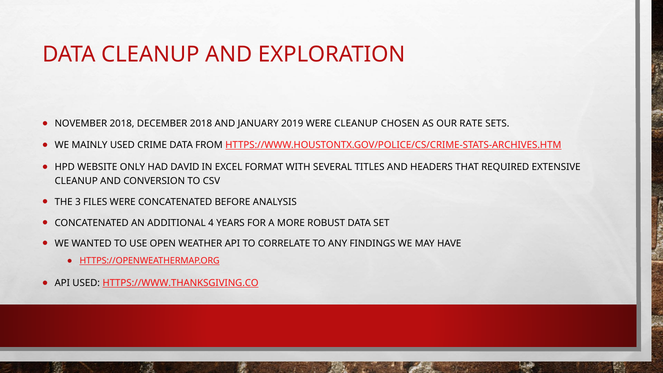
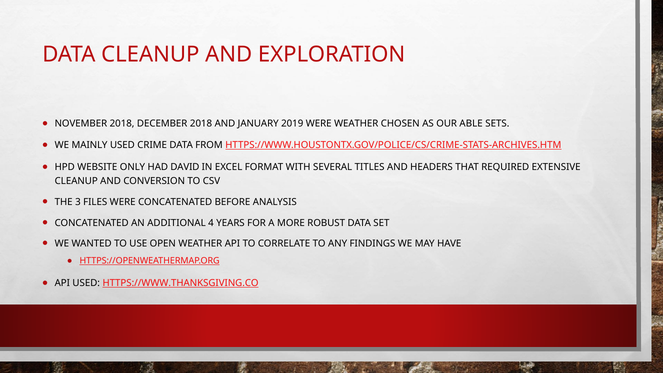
WERE CLEANUP: CLEANUP -> WEATHER (356, 124)
RATE: RATE -> ABLE (471, 124)
